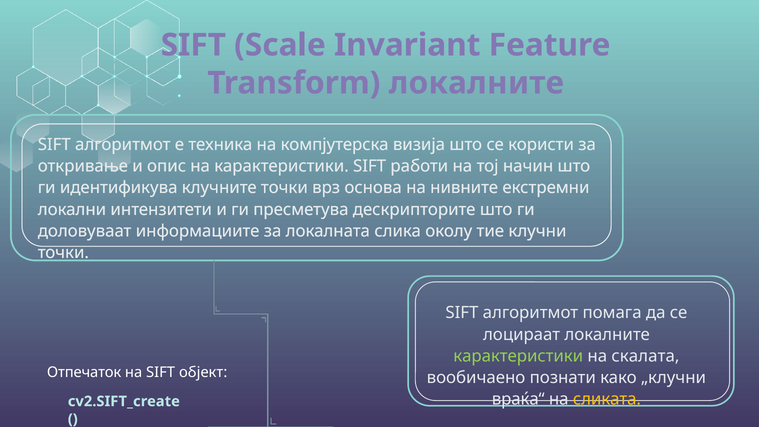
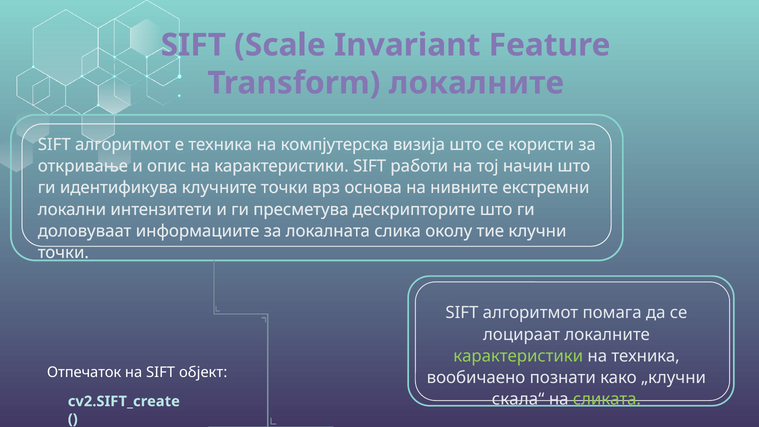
на скалата: скалата -> техника (646, 356)
враќа“: враќа“ -> скала“ (518, 399)
сликата colour: yellow -> light green (607, 399)
